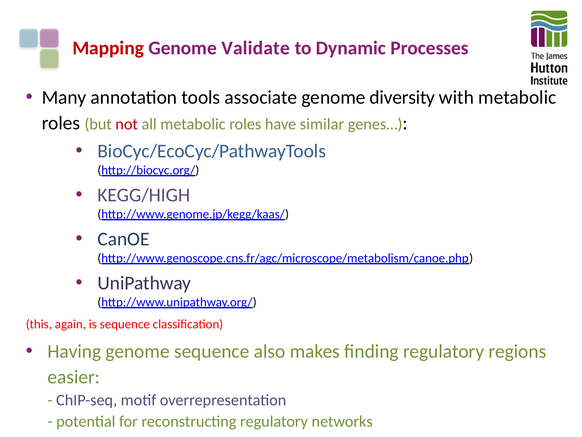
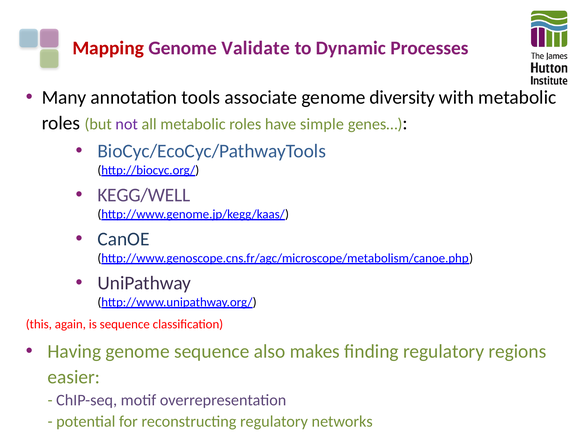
not colour: red -> purple (127, 124)
similar: similar -> simple (322, 124)
KEGG/HIGH: KEGG/HIGH -> KEGG/WELL (144, 195)
